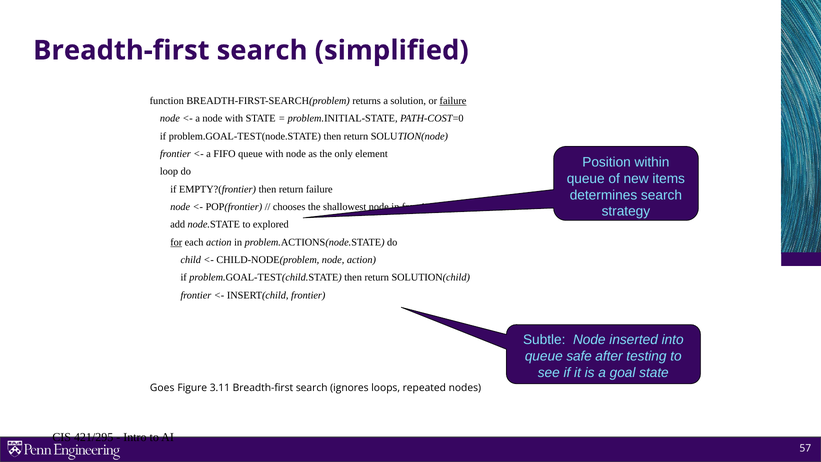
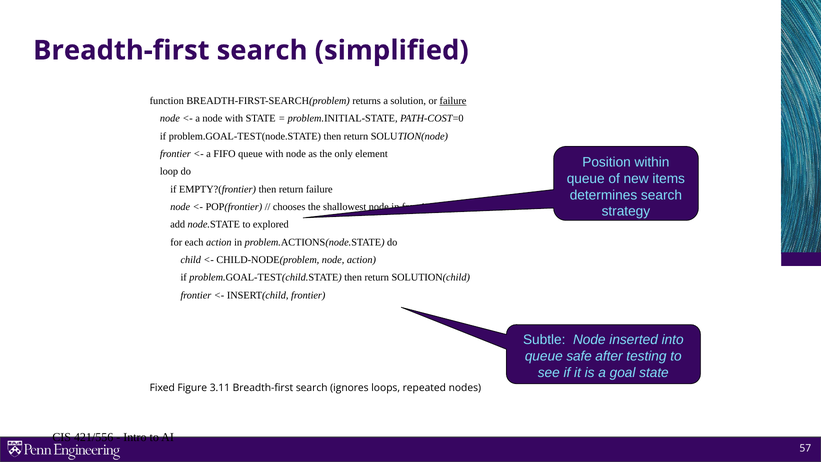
for underline: present -> none (176, 242)
Goes: Goes -> Fixed (162, 388)
421/295: 421/295 -> 421/556 (94, 437)
